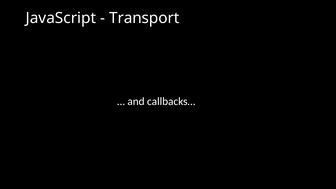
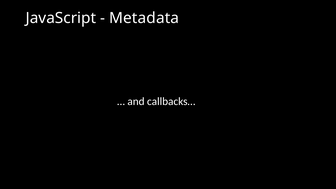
Transport: Transport -> Metadata (144, 18)
